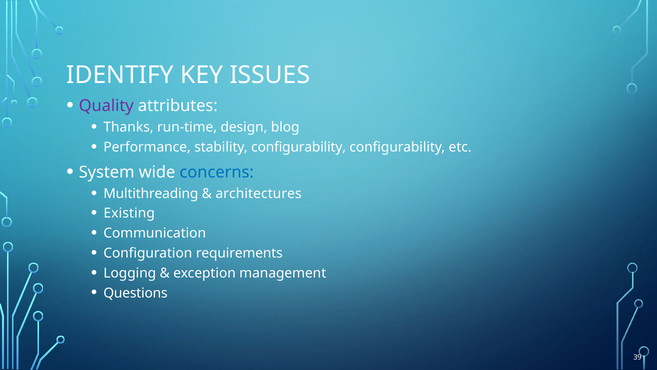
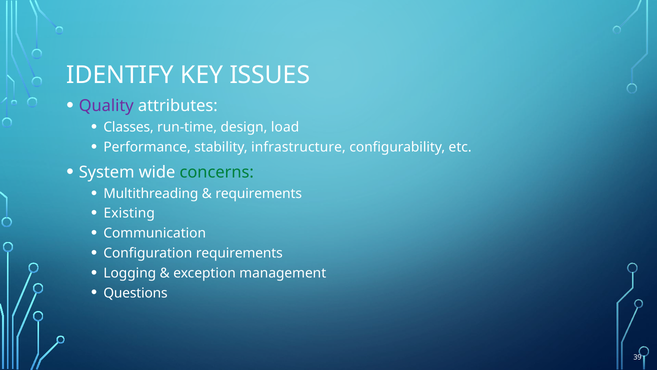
Thanks: Thanks -> Classes (129, 127)
blog: blog -> load (285, 127)
stability configurability: configurability -> infrastructure (298, 147)
concerns colour: blue -> green (217, 172)
architectures: architectures -> requirements (259, 193)
